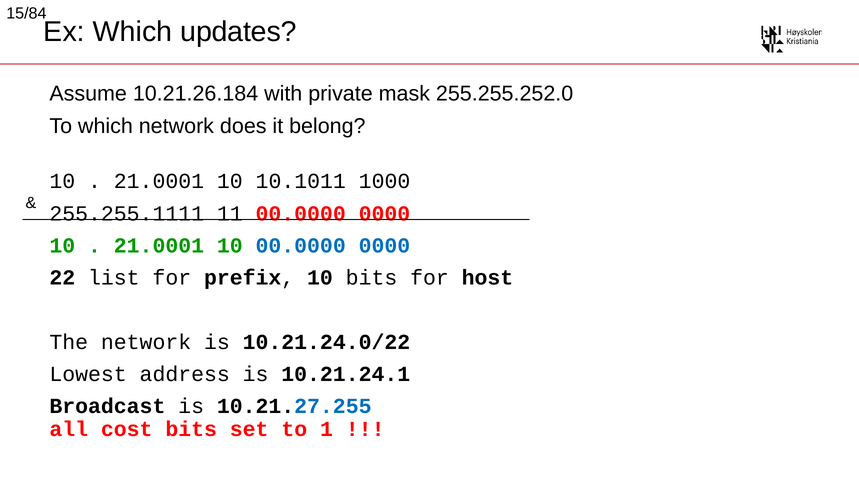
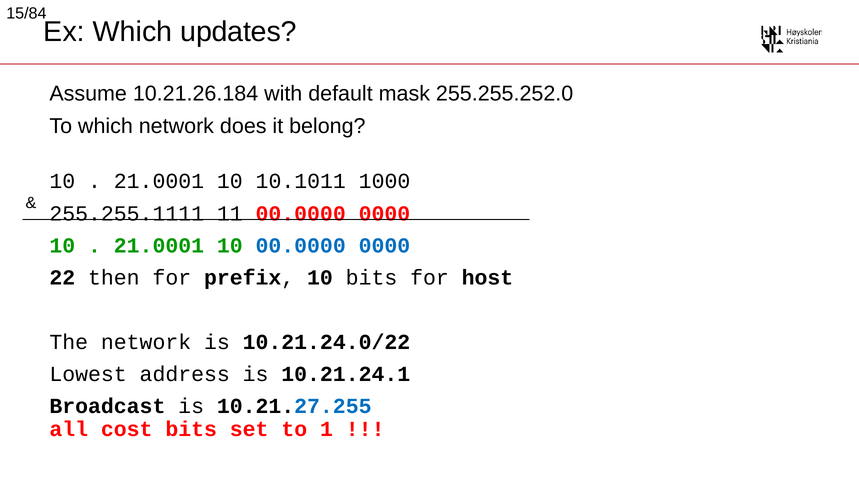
private: private -> default (340, 94)
list: list -> then (114, 278)
